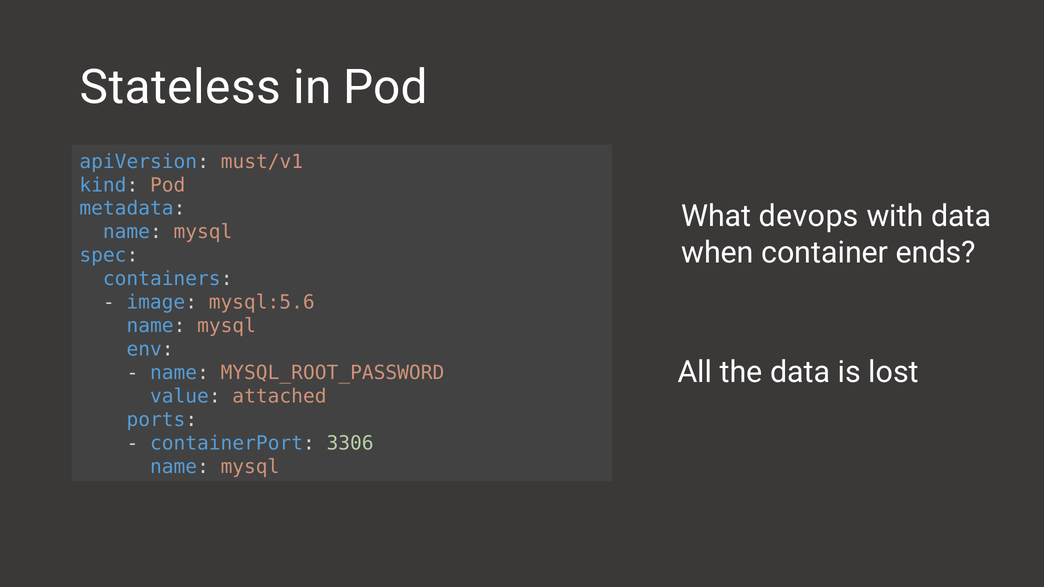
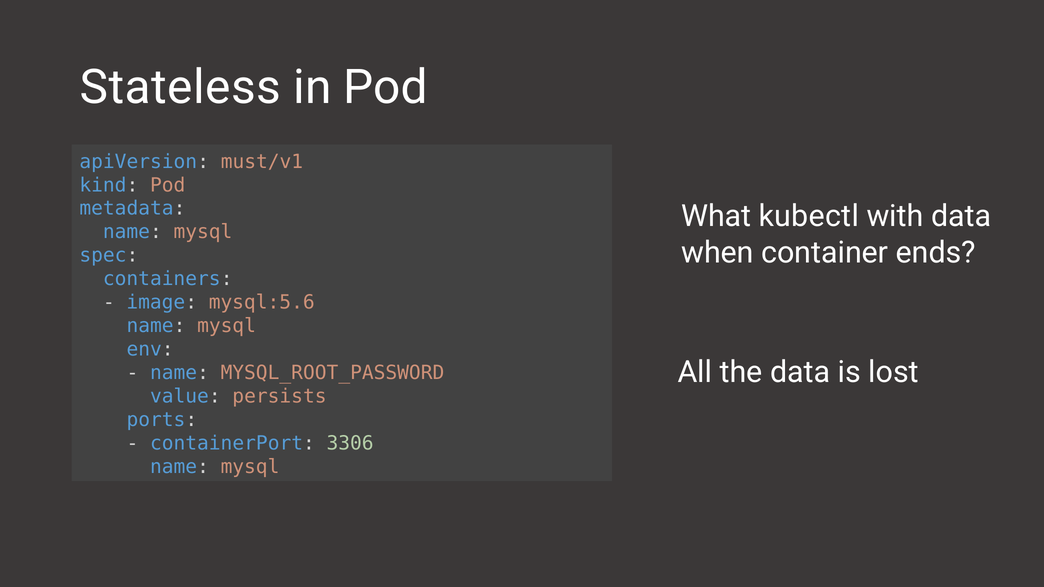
devops: devops -> kubectl (809, 216)
attached: attached -> persists (279, 397)
